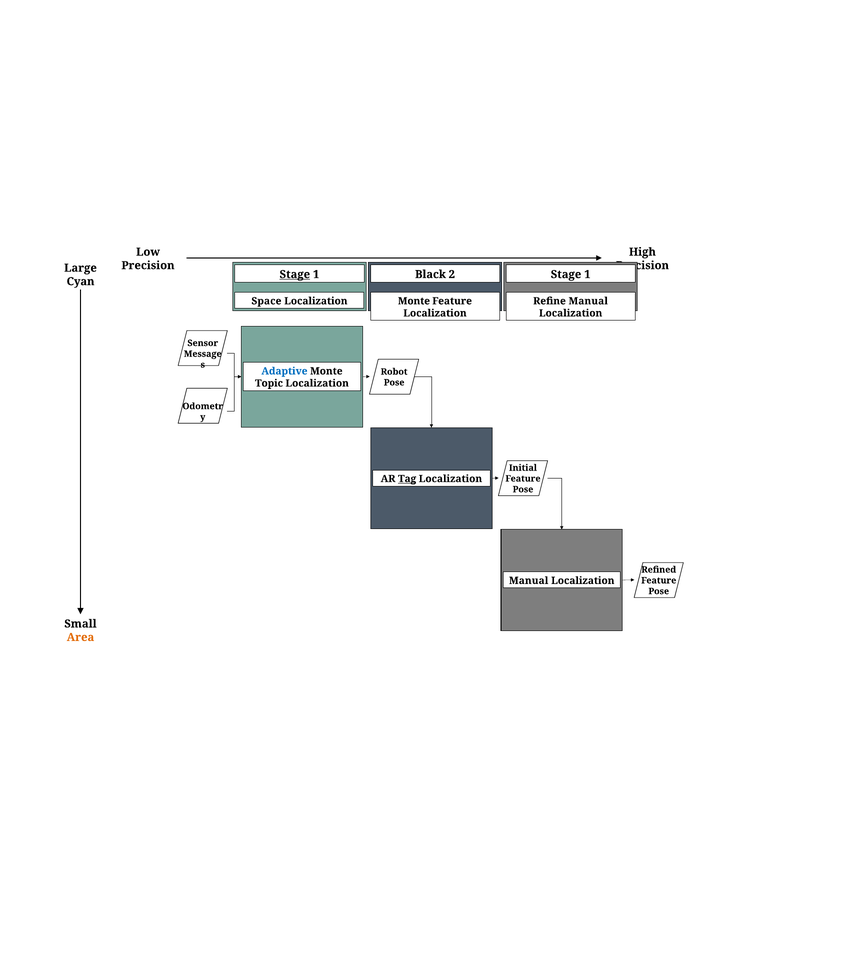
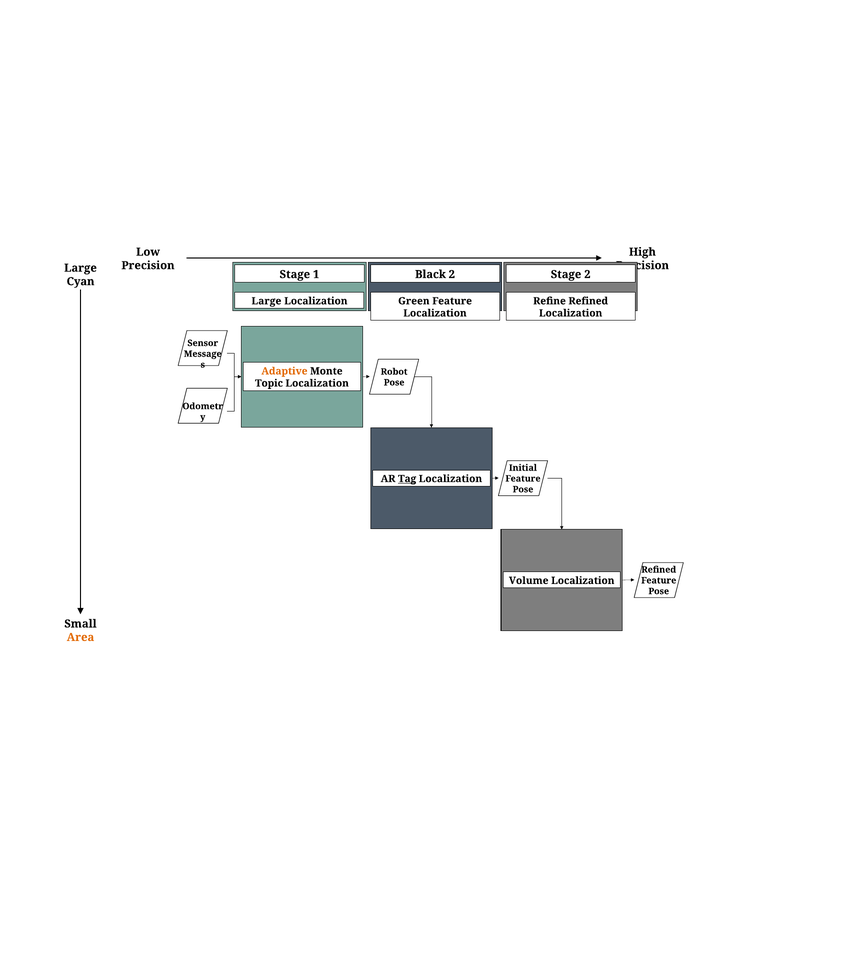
Stage underline: present -> none (295, 275)
1: 1 -> 2 (587, 275)
Space: Space -> Large (266, 301)
Monte: Monte -> Green (414, 301)
Refine Manual: Manual -> Refined (588, 301)
Adaptive colour: blue -> orange (284, 371)
Manual: Manual -> Volume (529, 581)
